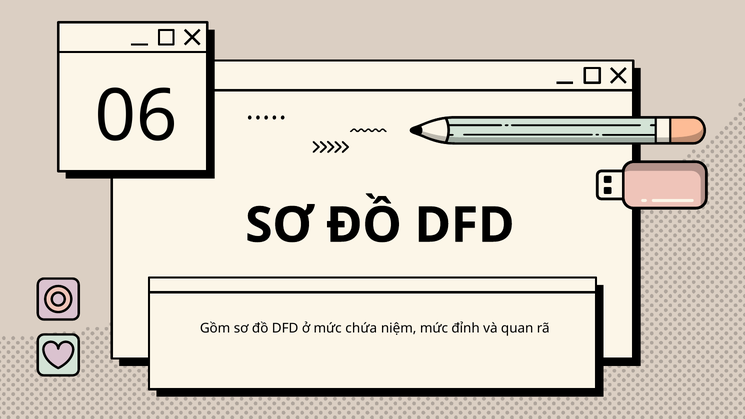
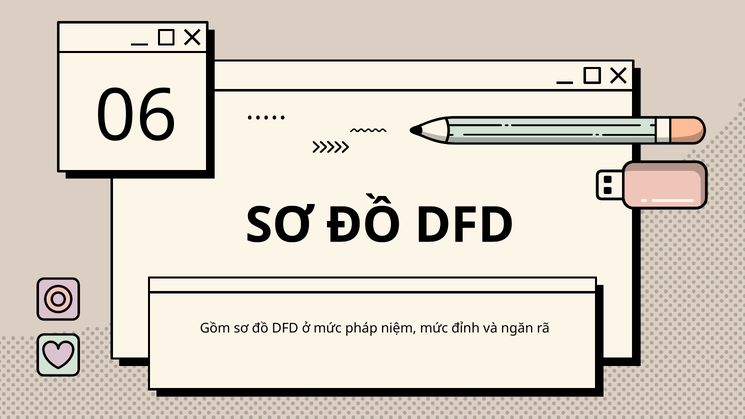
chứa: chứa -> pháp (361, 328)
quan: quan -> ngăn (517, 328)
